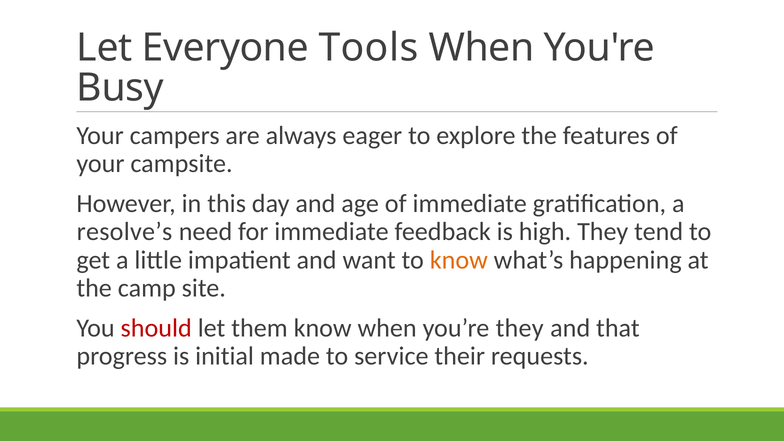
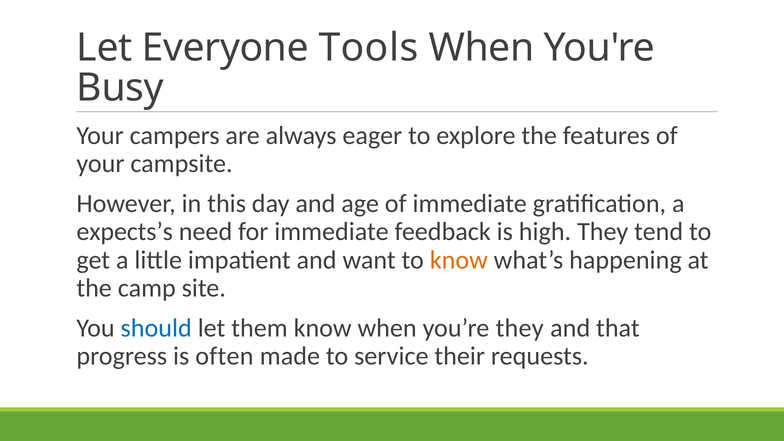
resolve’s: resolve’s -> expects’s (125, 232)
should colour: red -> blue (156, 328)
initial: initial -> often (224, 356)
